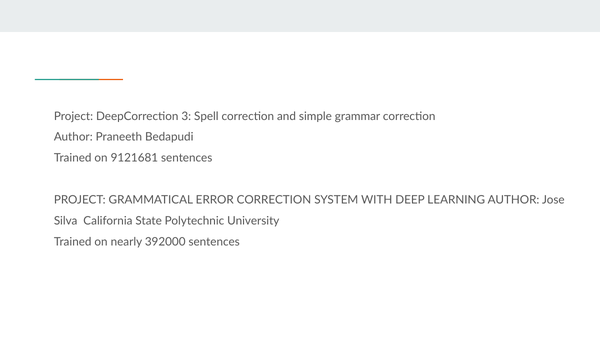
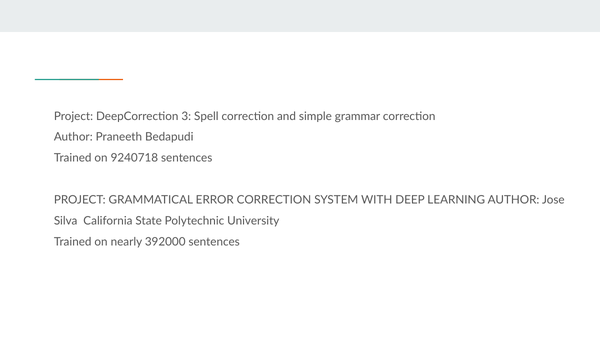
9121681: 9121681 -> 9240718 (134, 158)
